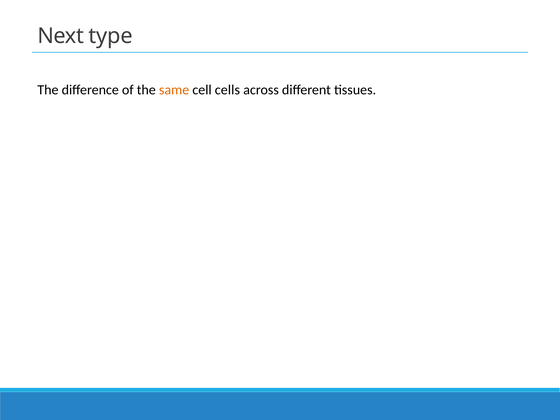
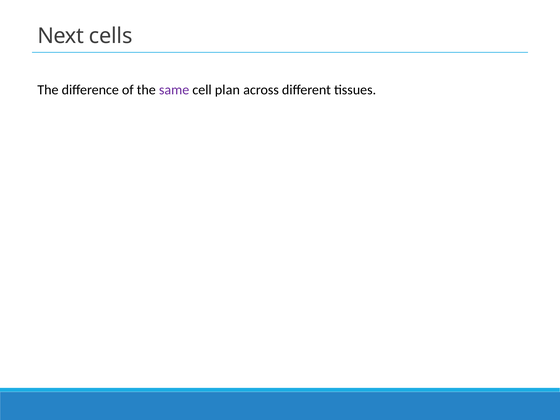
type: type -> cells (111, 36)
same colour: orange -> purple (174, 90)
cells: cells -> plan (227, 90)
